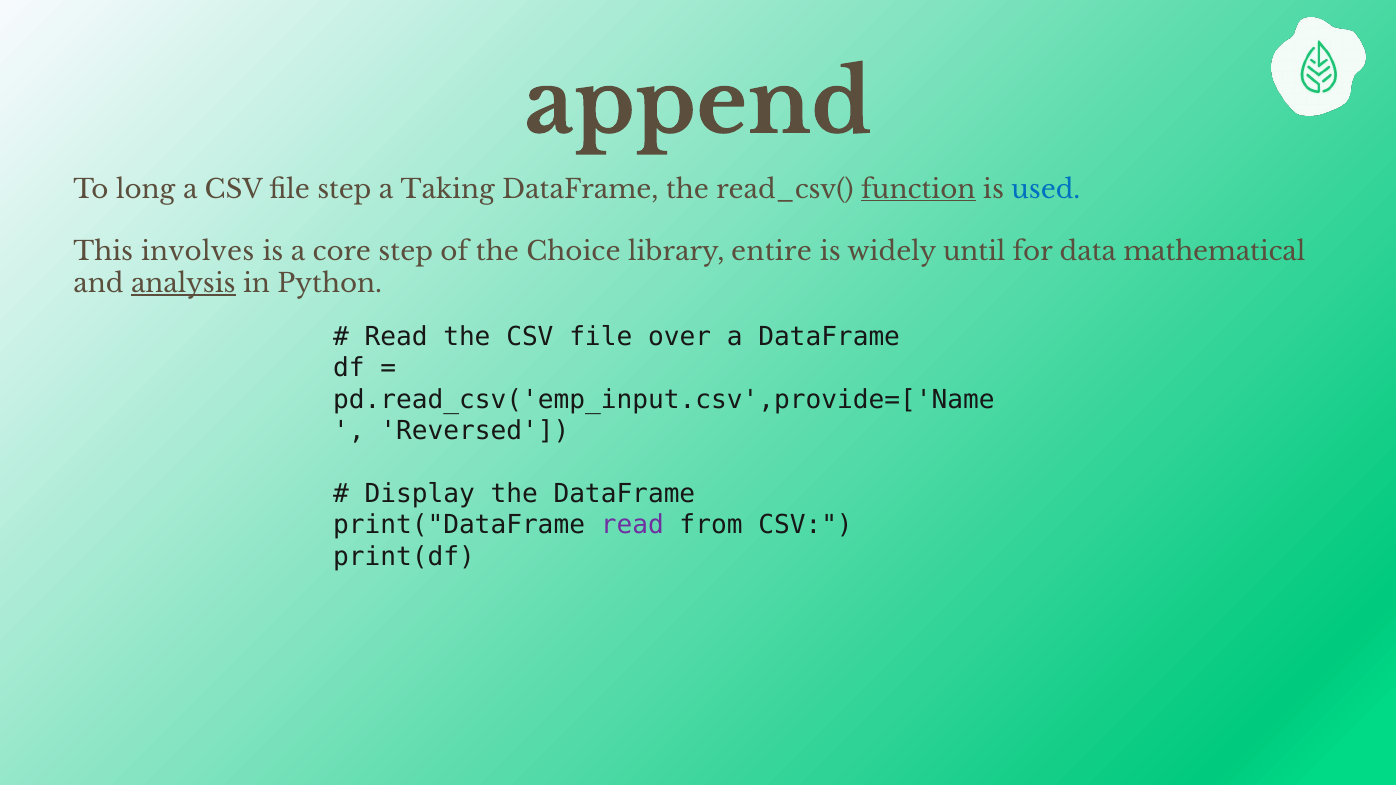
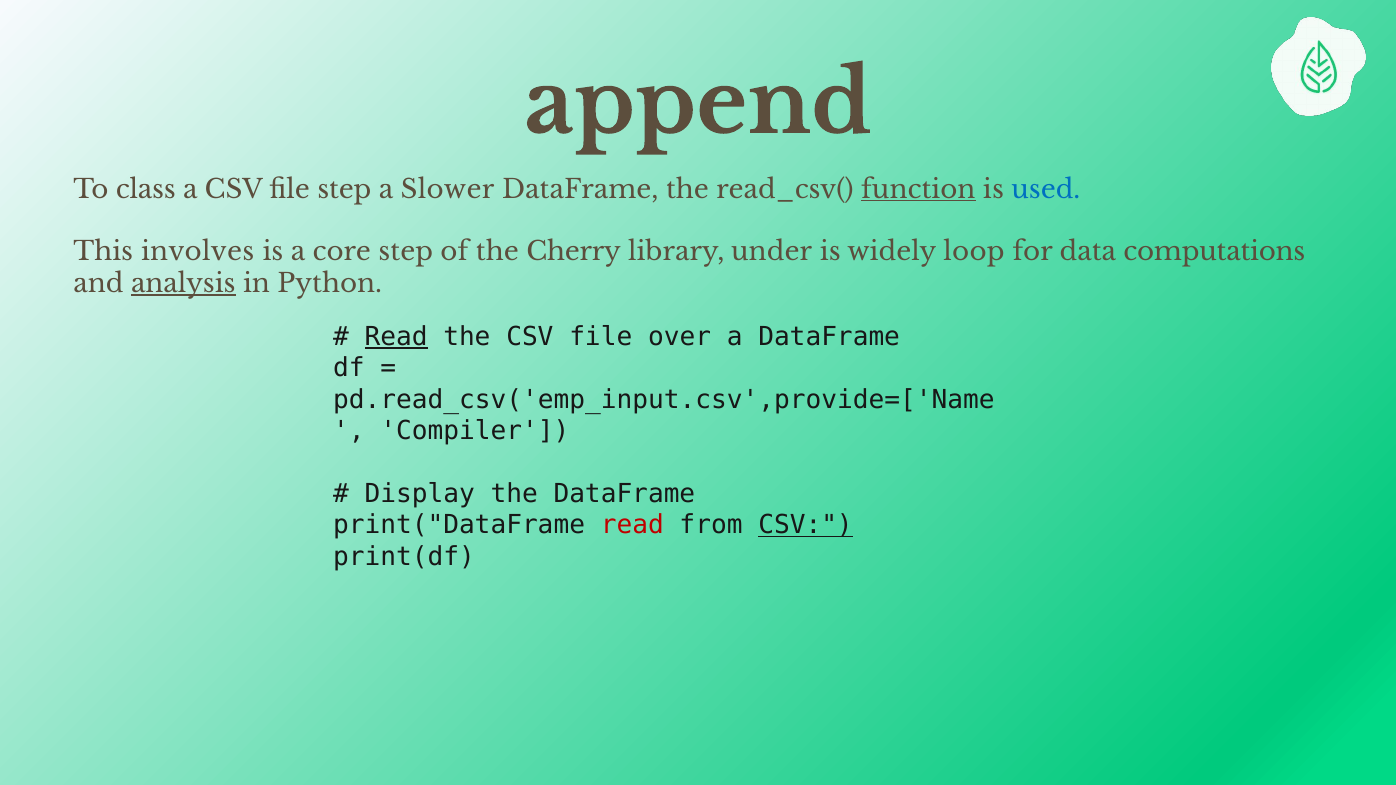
long: long -> class (146, 190)
Taking: Taking -> Slower (448, 190)
Choice: Choice -> Cherry (574, 252)
entire: entire -> under (772, 252)
until: until -> loop (974, 252)
mathematical: mathematical -> computations (1214, 252)
Read underline: none -> present (396, 337)
Reversed: Reversed -> Compiler (475, 431)
read colour: purple -> red (632, 525)
CSV underline: none -> present (806, 525)
